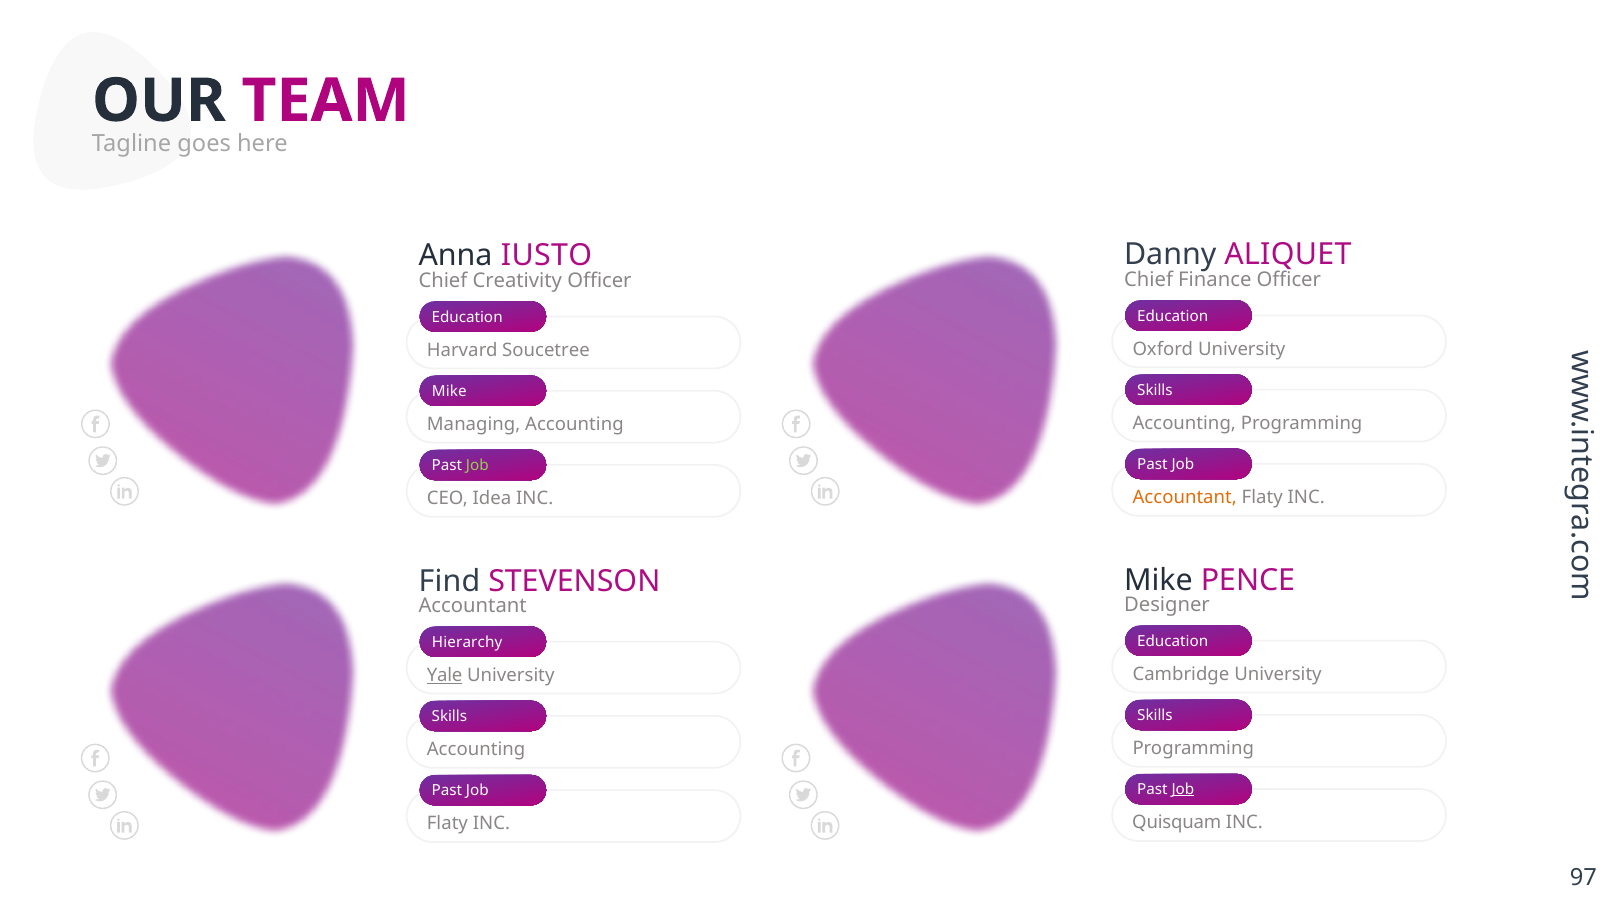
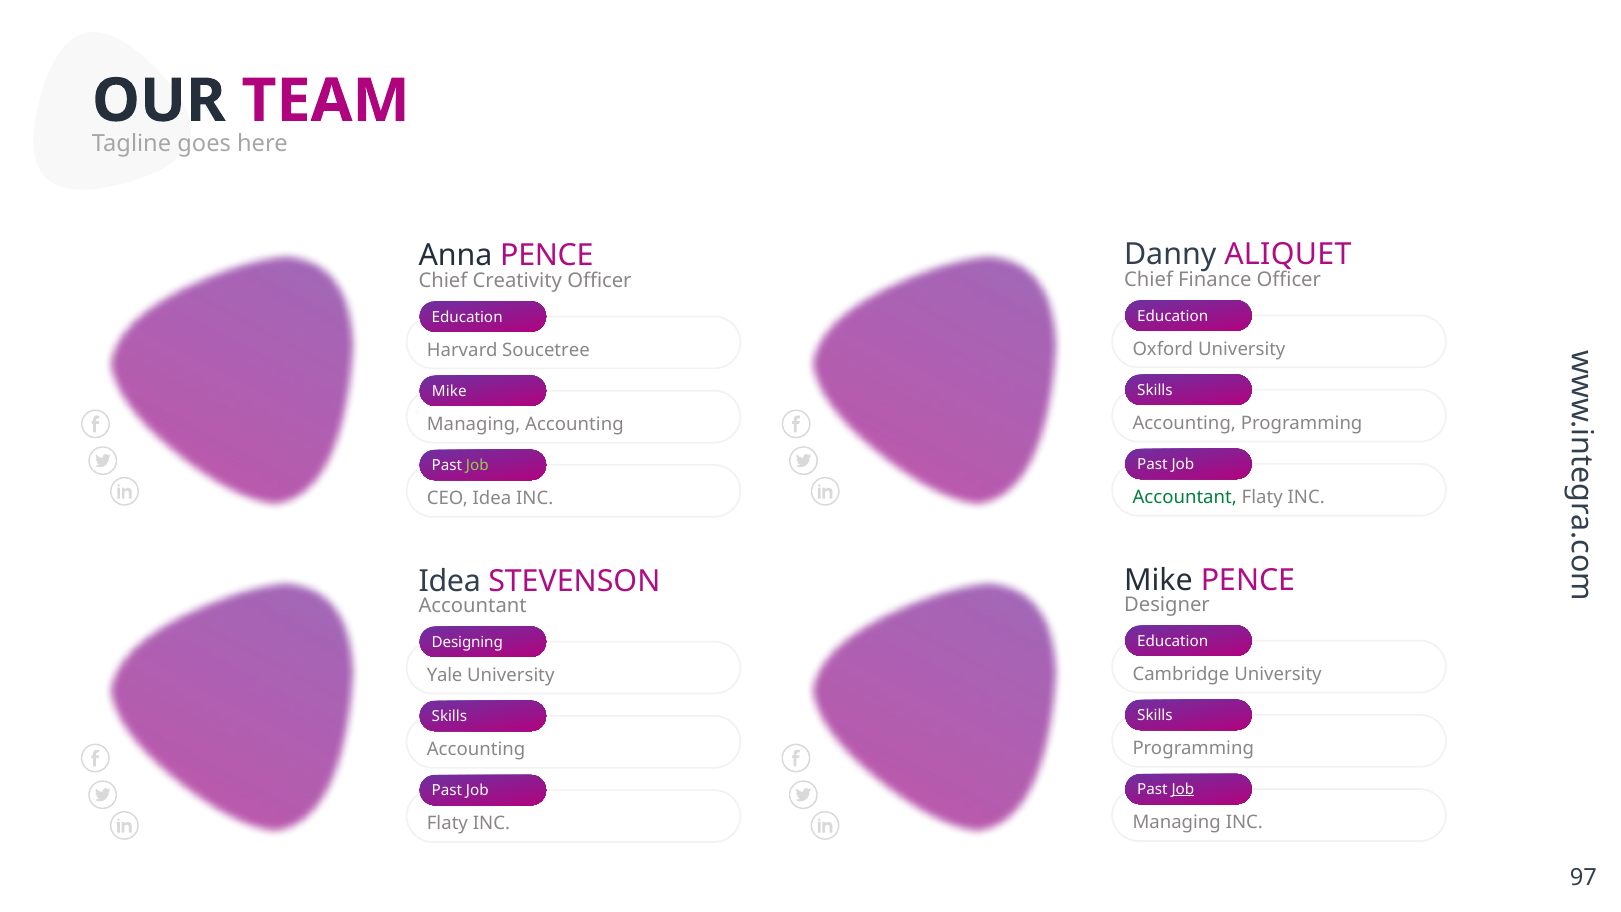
Anna IUSTO: IUSTO -> PENCE (547, 256)
Accountant colour: orange -> green (1185, 497)
Find: Find -> Idea (450, 581)
Hierarchy: Hierarchy -> Designing (467, 643)
Yale underline: present -> none (445, 676)
Quisquam: Quisquam -> Managing (1177, 822)
